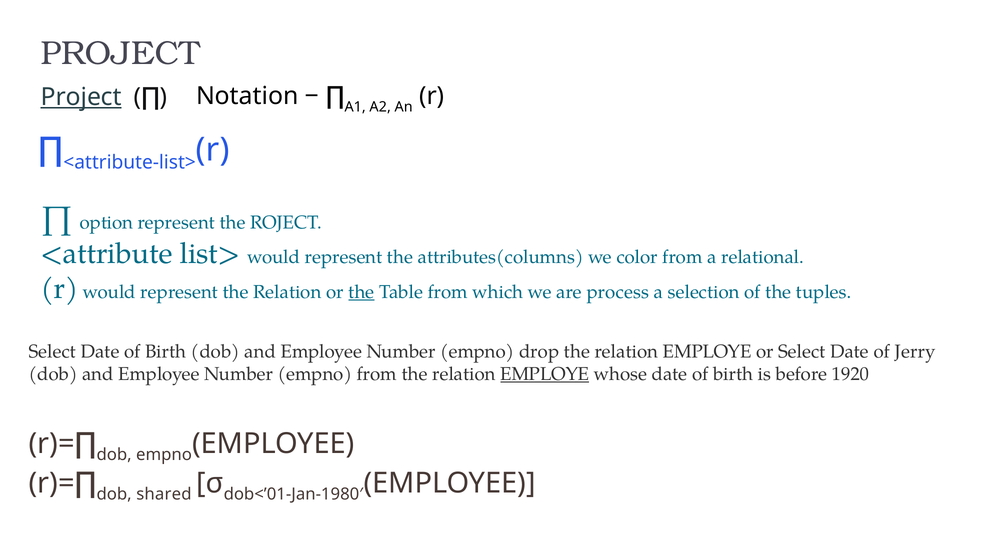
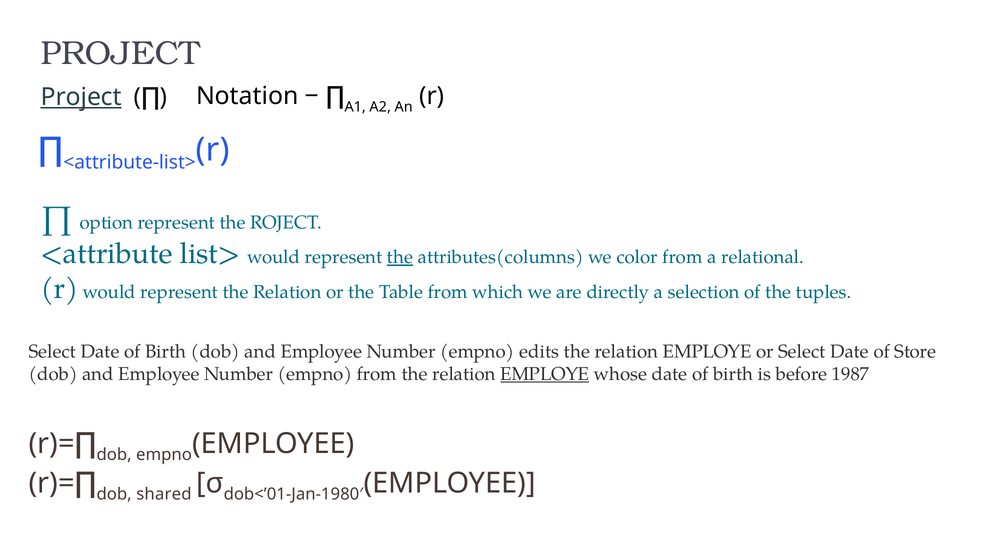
the underline: none -> present (400, 257)
the underline: present -> none (361, 292)
process: process -> directly (618, 292)
drop: drop -> edits (539, 352)
Jerry: Jerry -> Store (915, 352)
1920: 1920 -> 1987 (851, 374)
